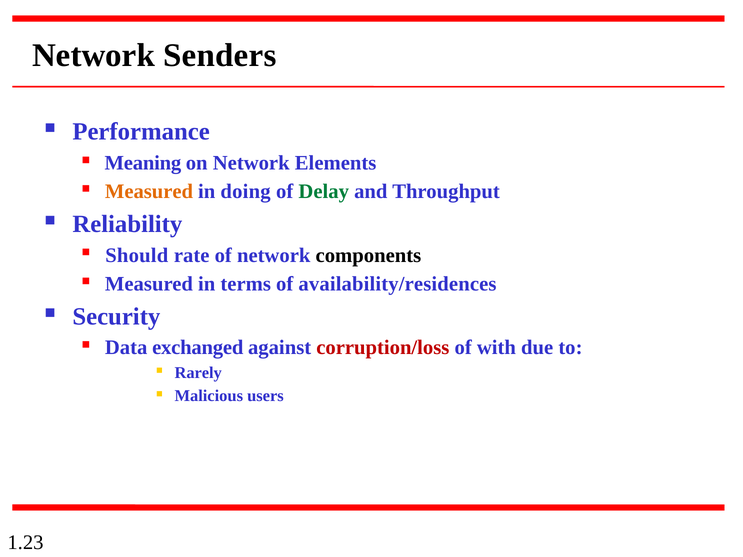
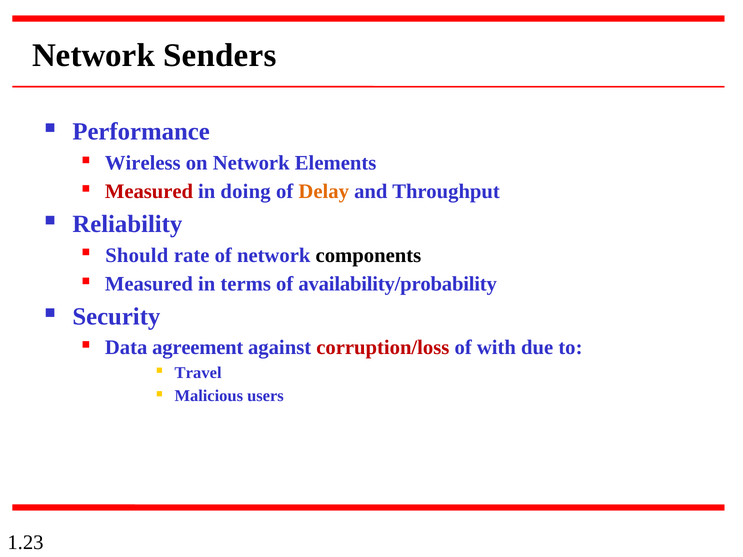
Meaning: Meaning -> Wireless (143, 163)
Measured colour: orange -> red (149, 192)
Delay colour: green -> orange (324, 192)
availability/residences: availability/residences -> availability/probability (398, 284)
exchanged: exchanged -> agreement (198, 348)
Rarely: Rarely -> Travel (198, 373)
